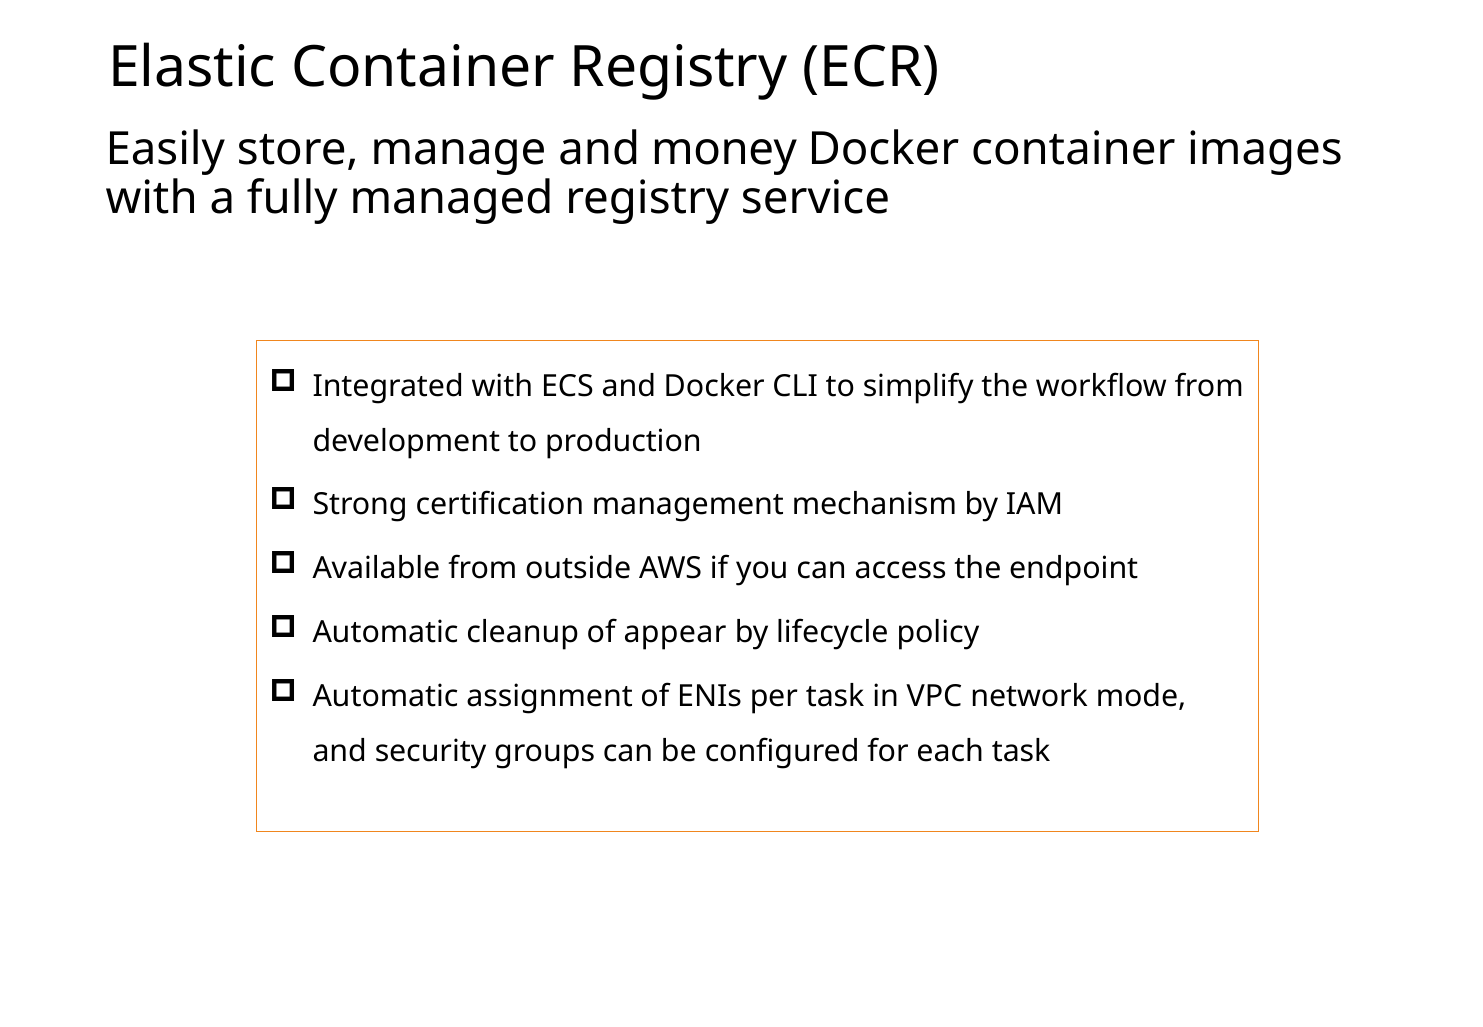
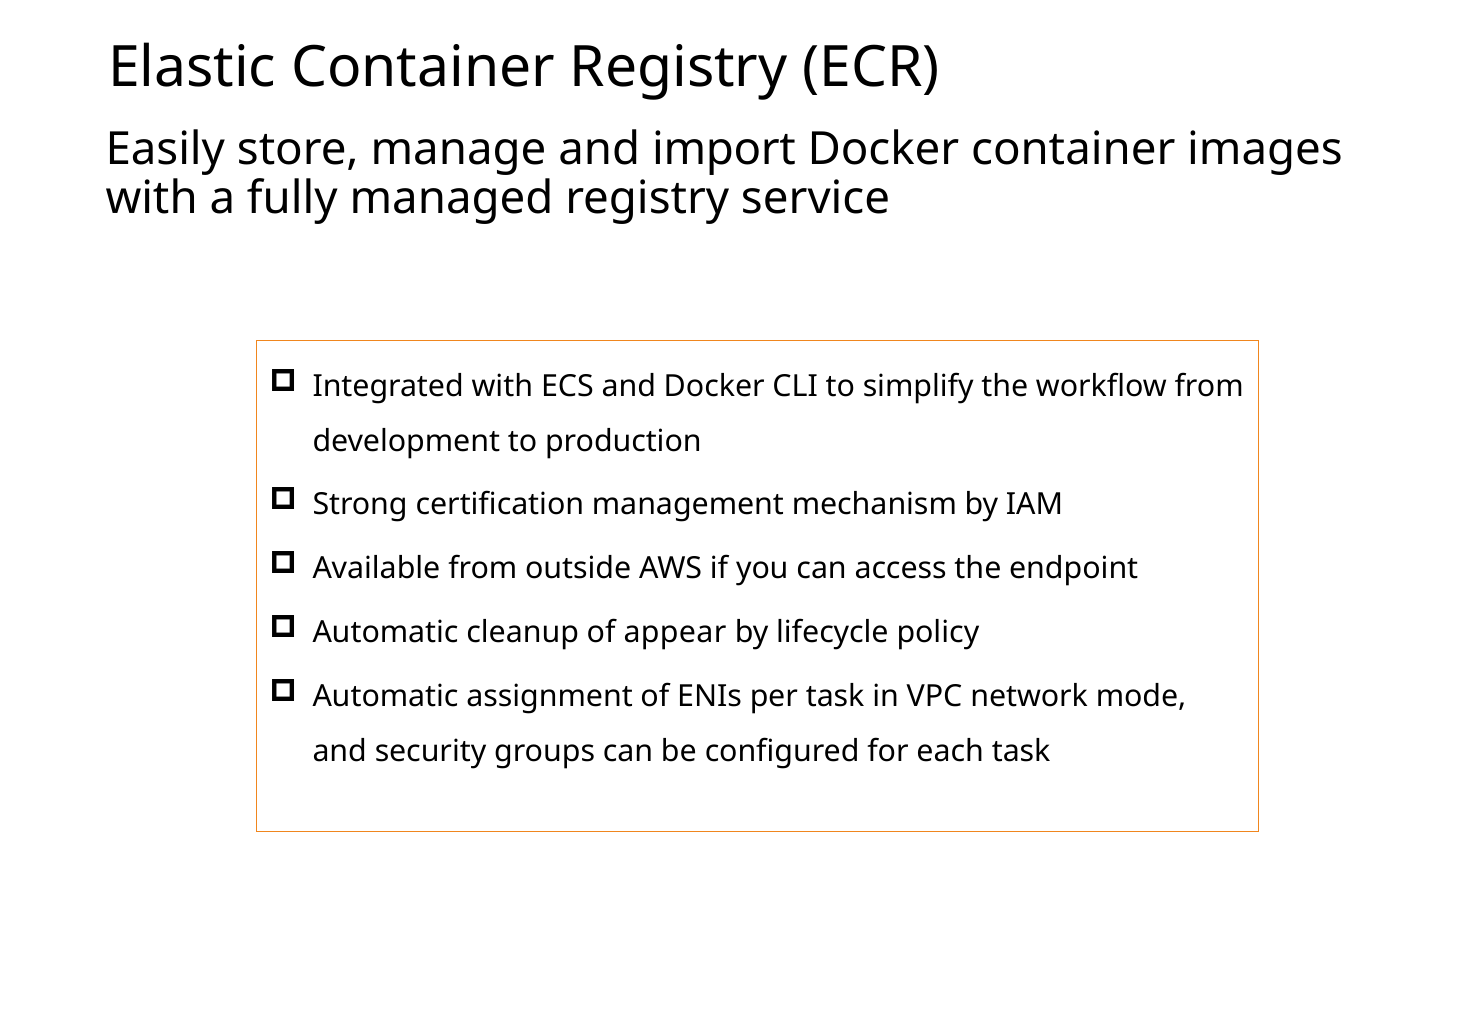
money: money -> import (724, 150)
